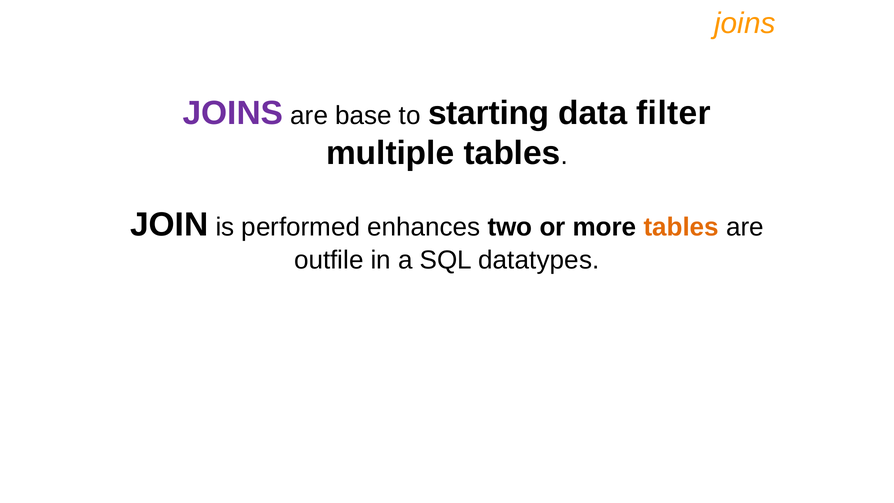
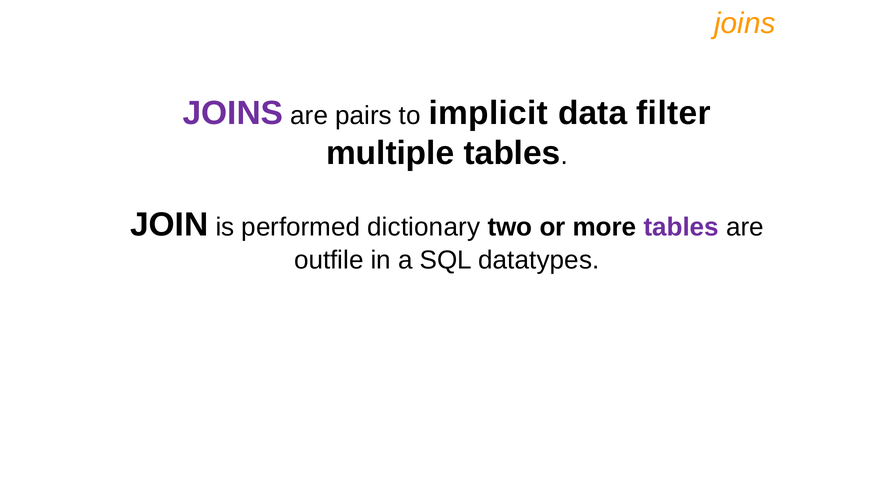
base: base -> pairs (364, 115)
starting: starting -> implicit (488, 113)
enhances: enhances -> dictionary (424, 227)
tables colour: orange -> purple (681, 227)
